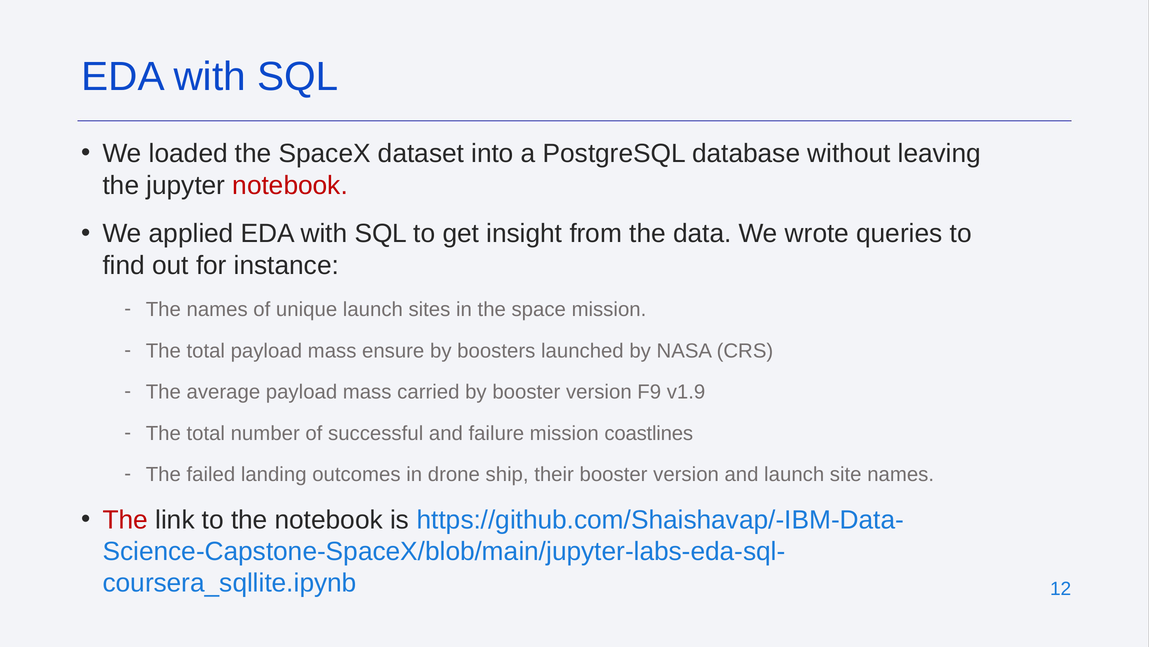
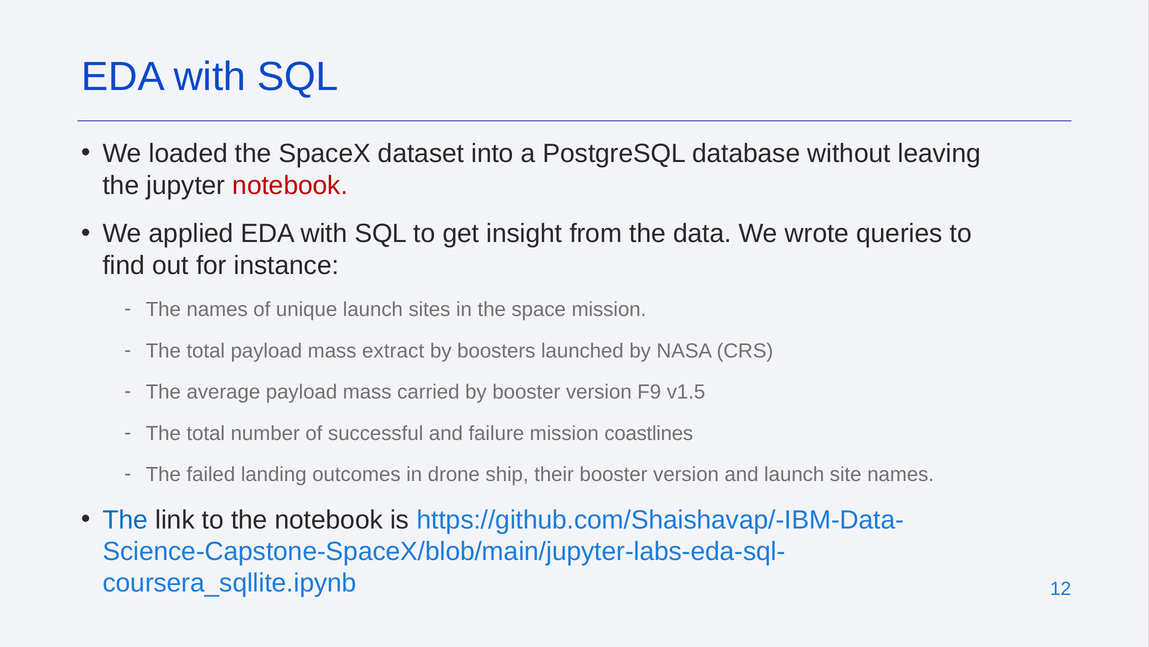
ensure: ensure -> extract (393, 351)
v1.9: v1.9 -> v1.5 (686, 392)
The colour: red -> blue (125, 519)
